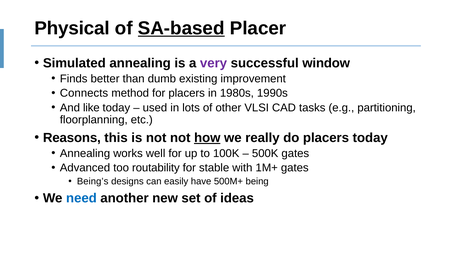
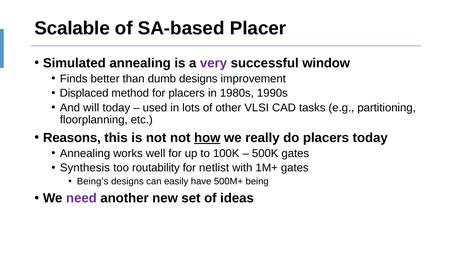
Physical: Physical -> Scalable (72, 28)
SA-based underline: present -> none (181, 28)
dumb existing: existing -> designs (198, 79)
Connects: Connects -> Displaced (84, 93)
like: like -> will (91, 108)
Advanced: Advanced -> Synthesis (85, 168)
stable: stable -> netlist (214, 168)
need colour: blue -> purple (81, 198)
